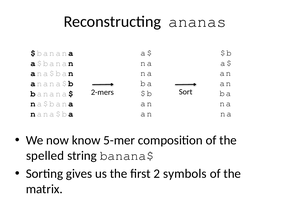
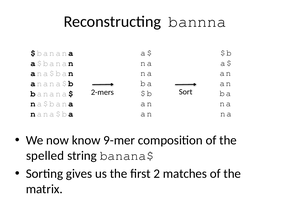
ananas: ananas -> bannna (197, 22)
5-mer: 5-mer -> 9-mer (119, 141)
symbols: symbols -> matches (185, 174)
